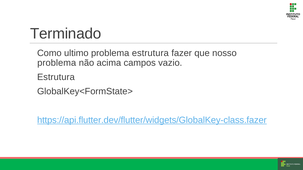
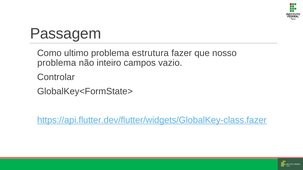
Terminado: Terminado -> Passagem (66, 34)
acima: acima -> inteiro (109, 63)
Estrutura: Estrutura -> Controlar (56, 77)
